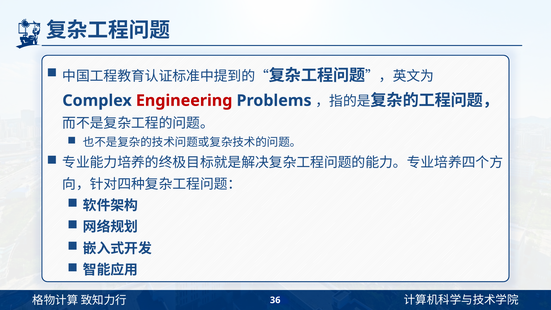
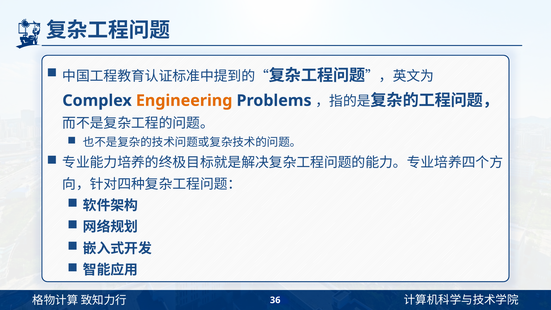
Engineering colour: red -> orange (184, 101)
